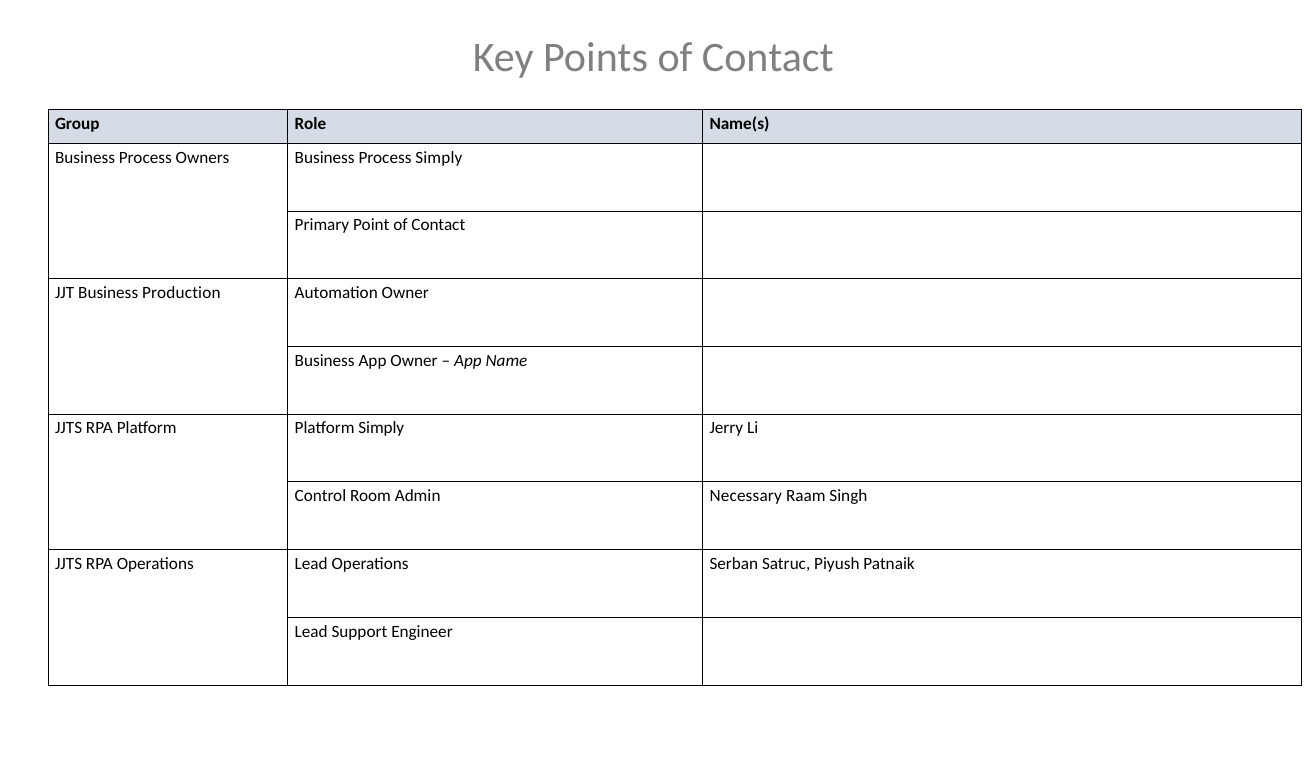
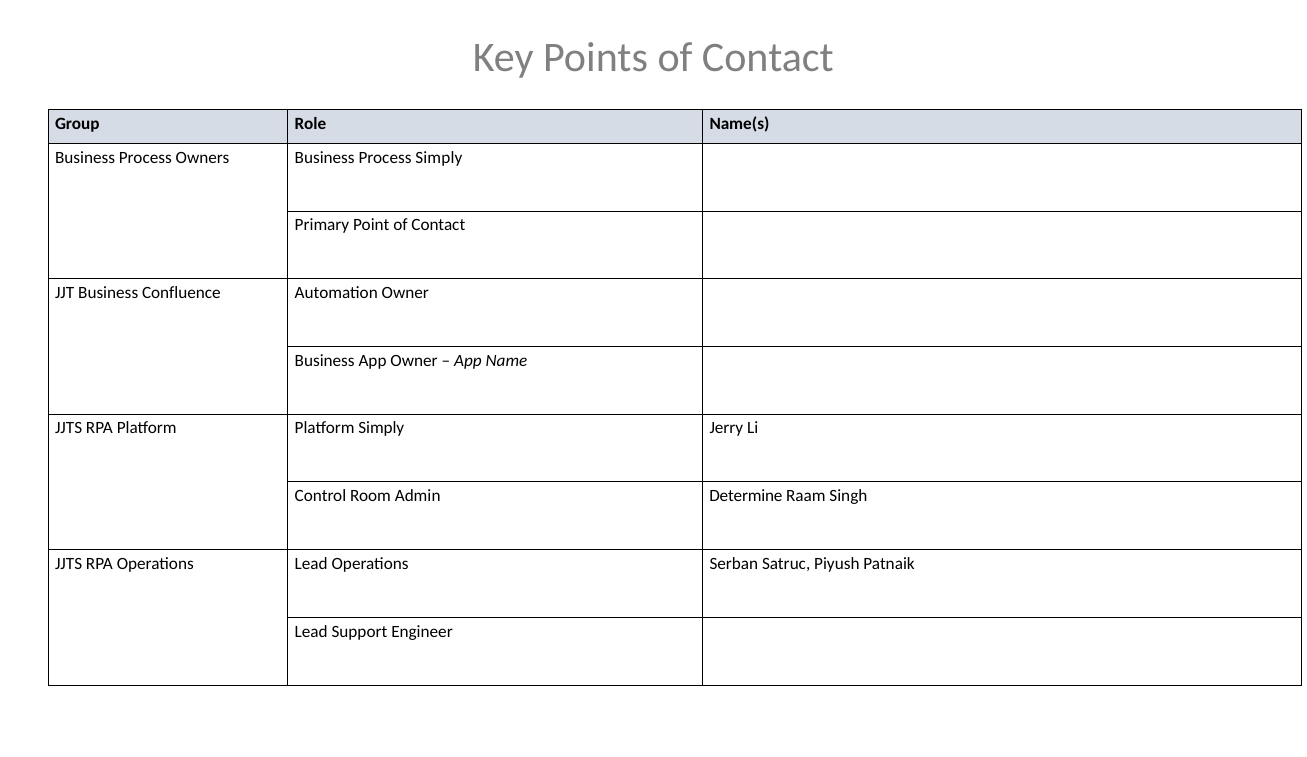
Production: Production -> Confluence (181, 293)
Necessary: Necessary -> Determine (746, 496)
